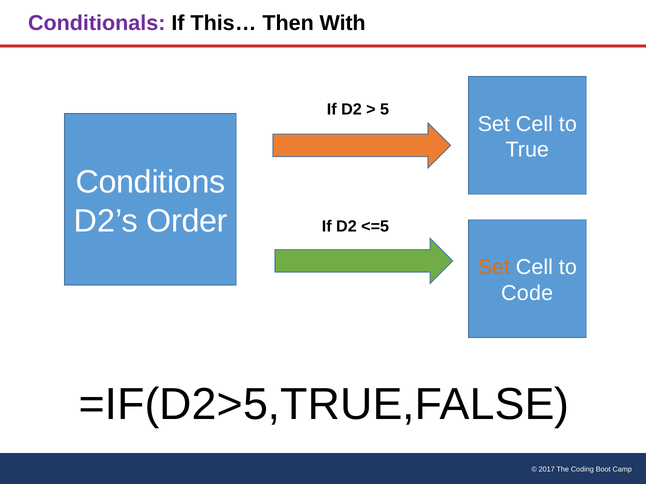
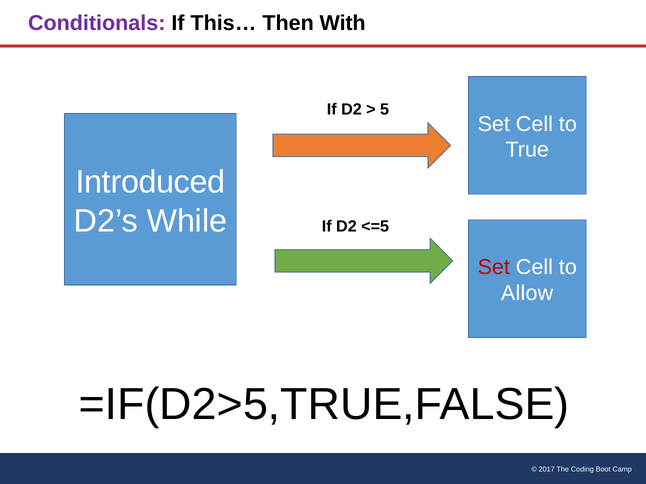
Conditions: Conditions -> Introduced (151, 182)
Order: Order -> While (187, 221)
Set colour: orange -> red (494, 267)
Code: Code -> Allow (527, 293)
